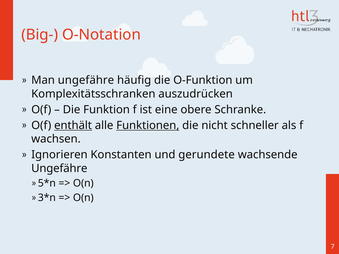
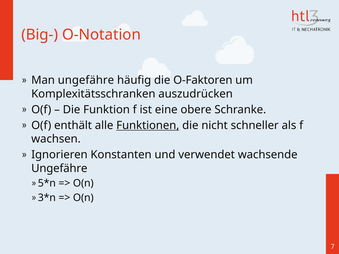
O-Funktion: O-Funktion -> O-Faktoren (203, 80)
enthält underline: present -> none (73, 126)
gerundete: gerundete -> verwendet (207, 155)
